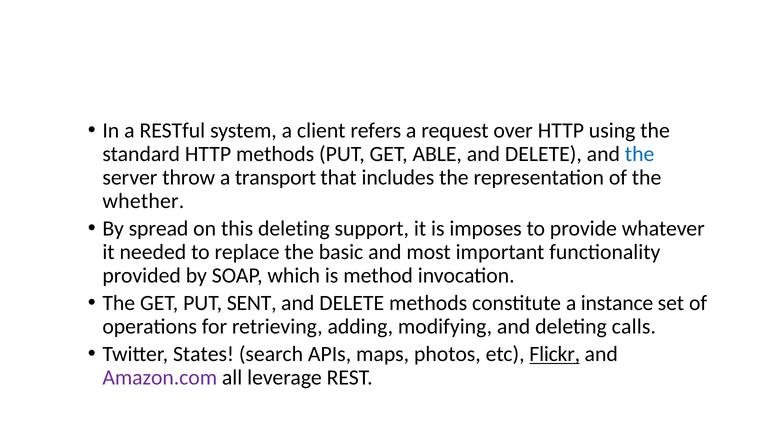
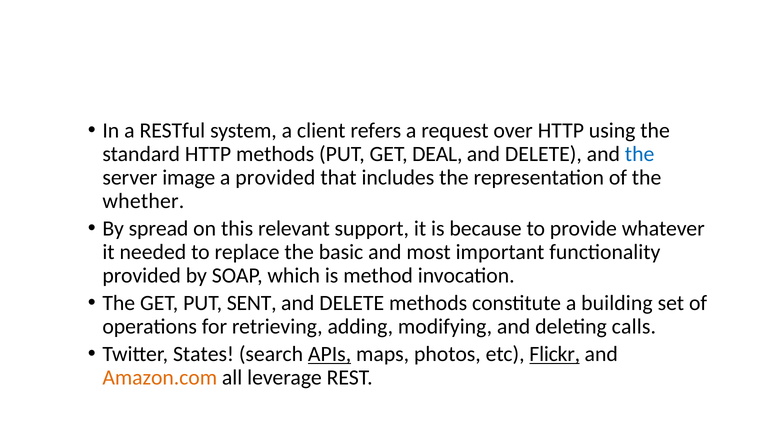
ABLE: ABLE -> DEAL (437, 154)
throw: throw -> image (189, 177)
a transport: transport -> provided (275, 177)
this deleting: deleting -> relevant (294, 228)
imposes: imposes -> because (486, 228)
instance: instance -> building (617, 303)
APIs underline: none -> present (330, 354)
Amazon.com colour: purple -> orange (160, 377)
